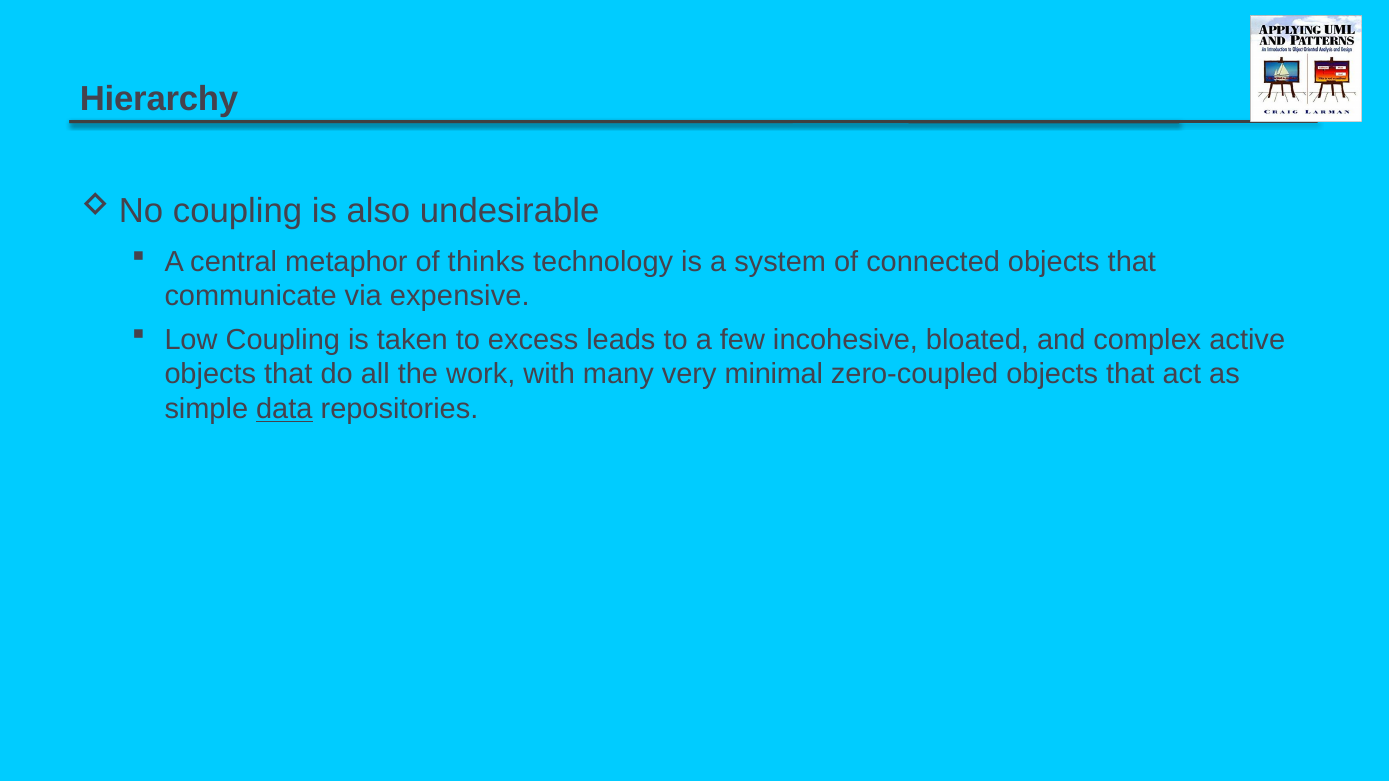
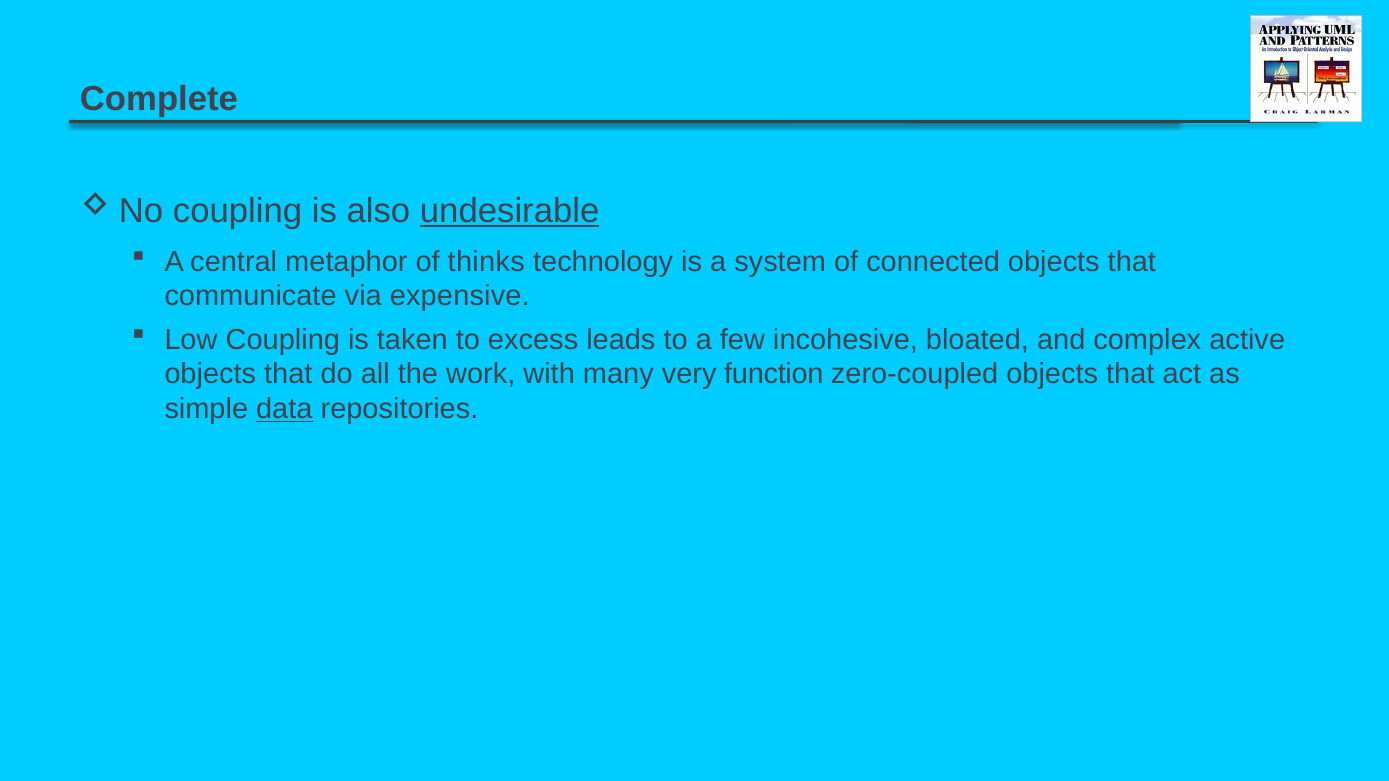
Hierarchy: Hierarchy -> Complete (159, 99)
undesirable underline: none -> present (510, 211)
minimal: minimal -> function (774, 375)
